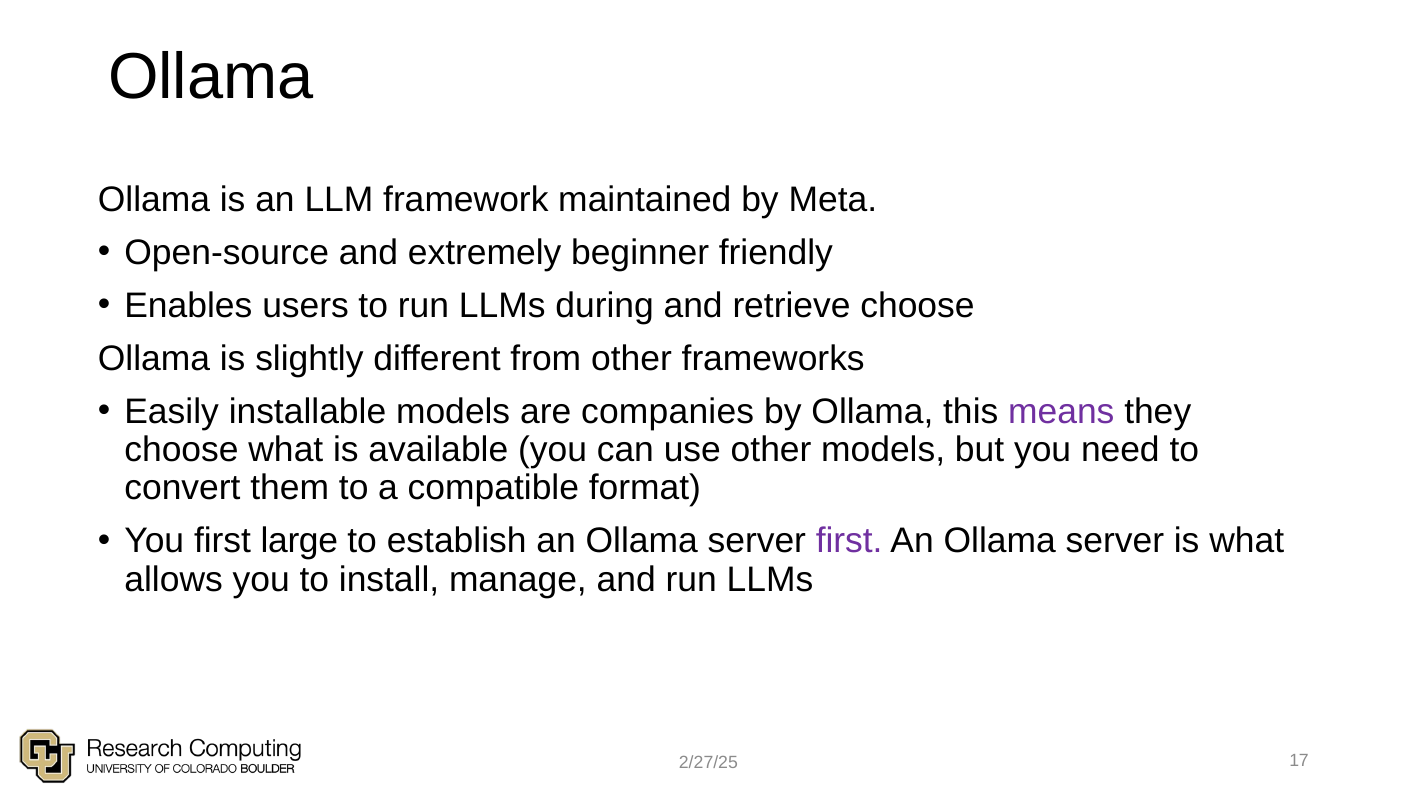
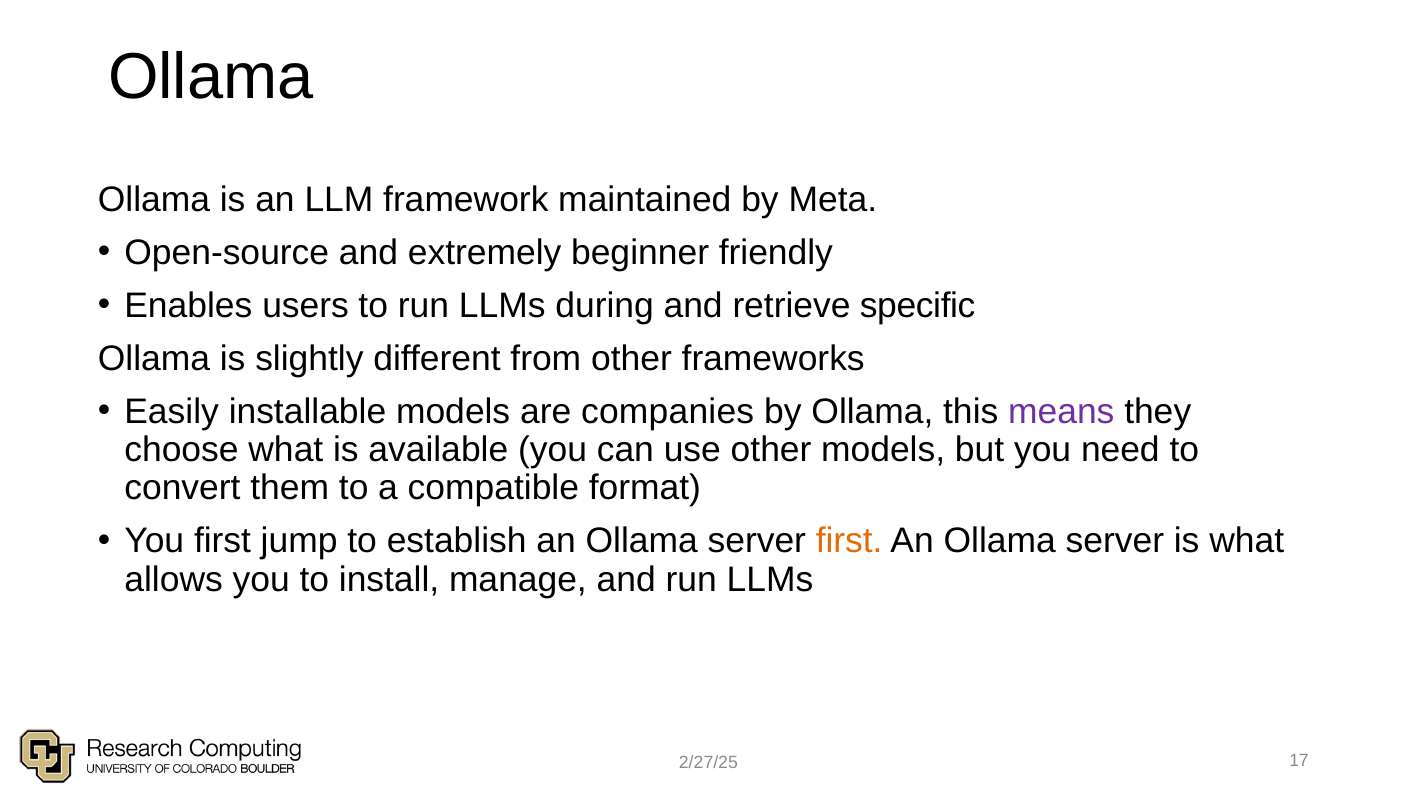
retrieve choose: choose -> specific (918, 306)
large: large -> jump (299, 541)
first colour: purple -> orange (849, 541)
